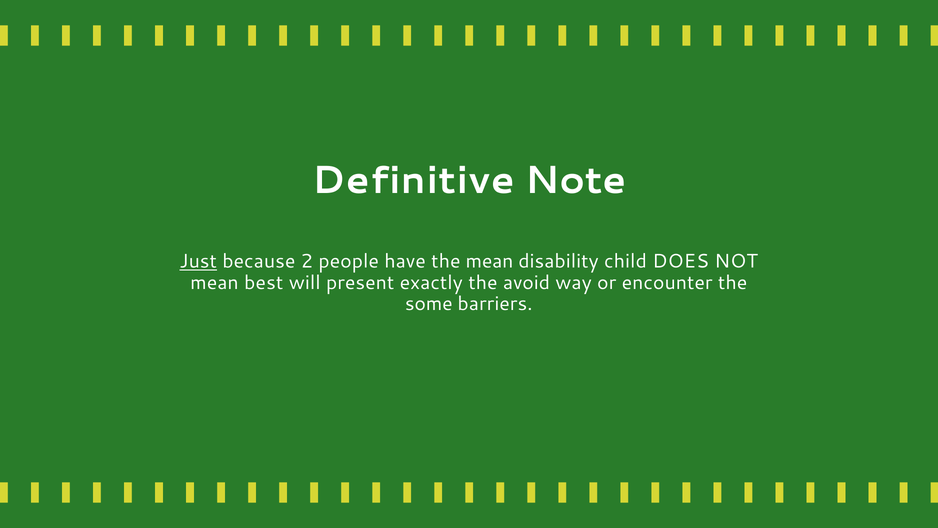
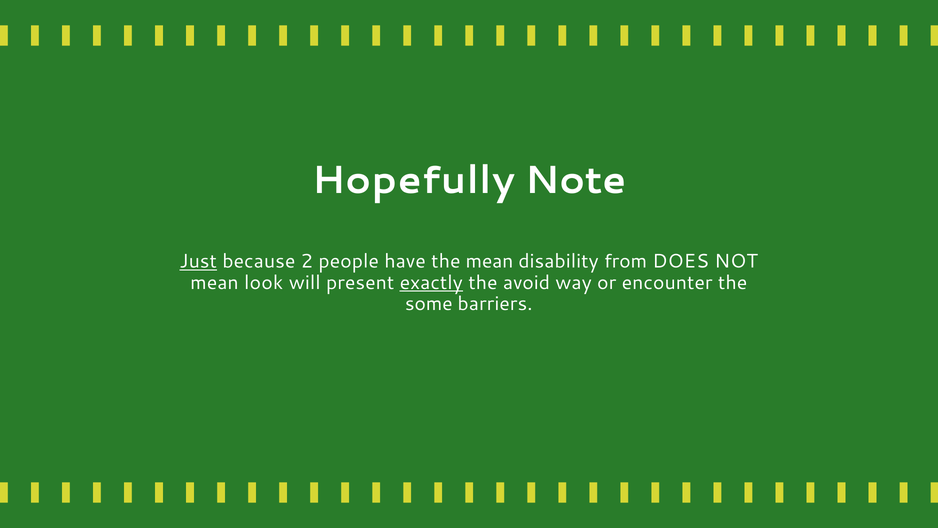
Definitive: Definitive -> Hopefully (413, 180)
child: child -> from (626, 261)
best: best -> look (264, 282)
exactly underline: none -> present (431, 282)
